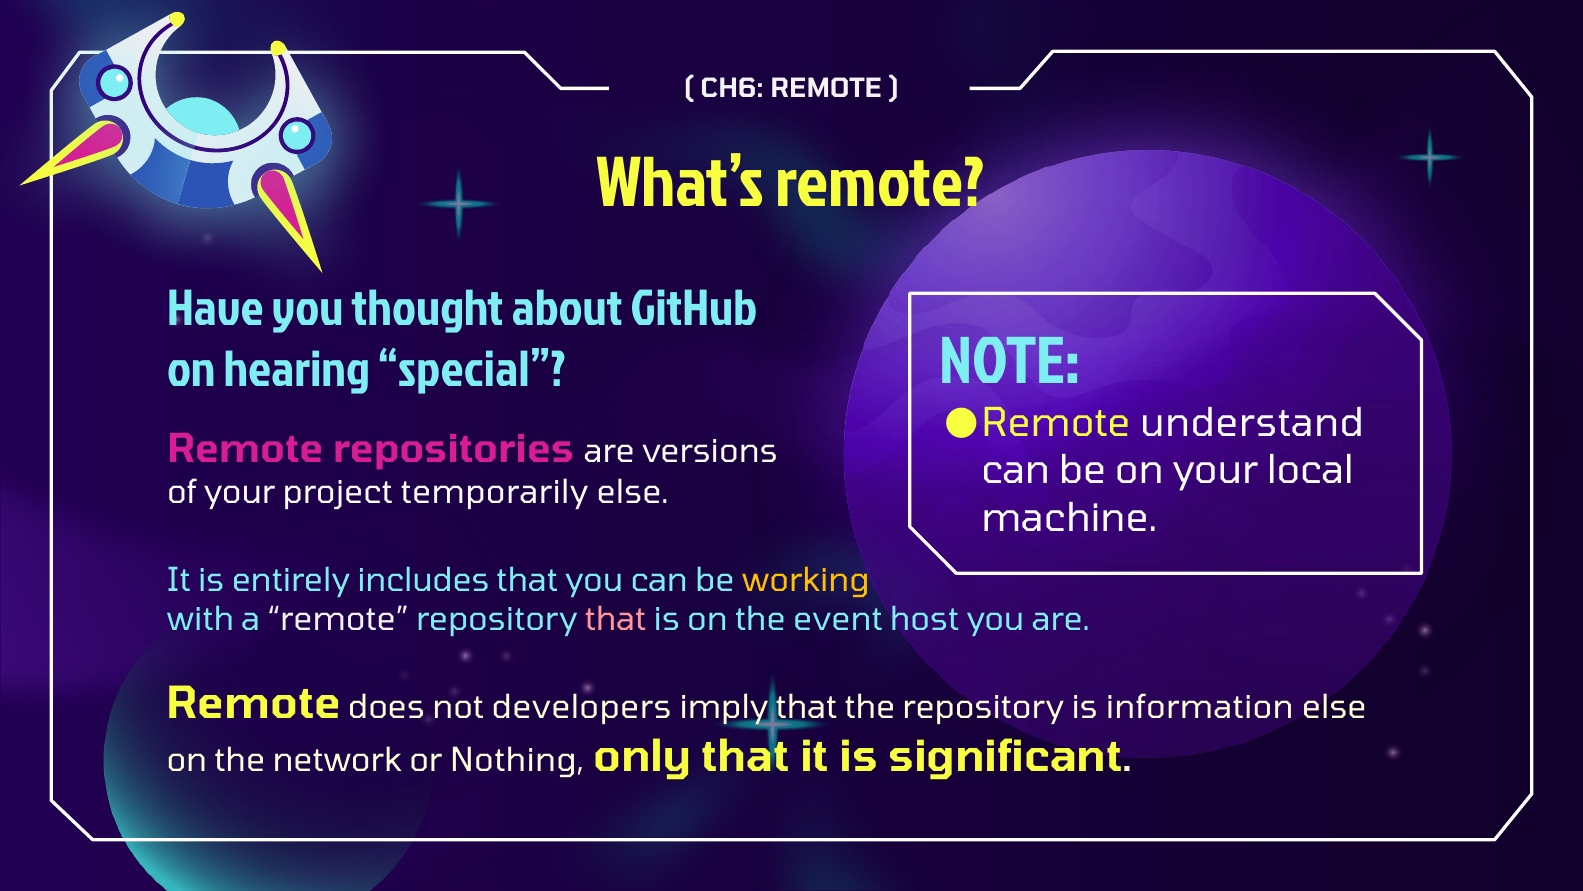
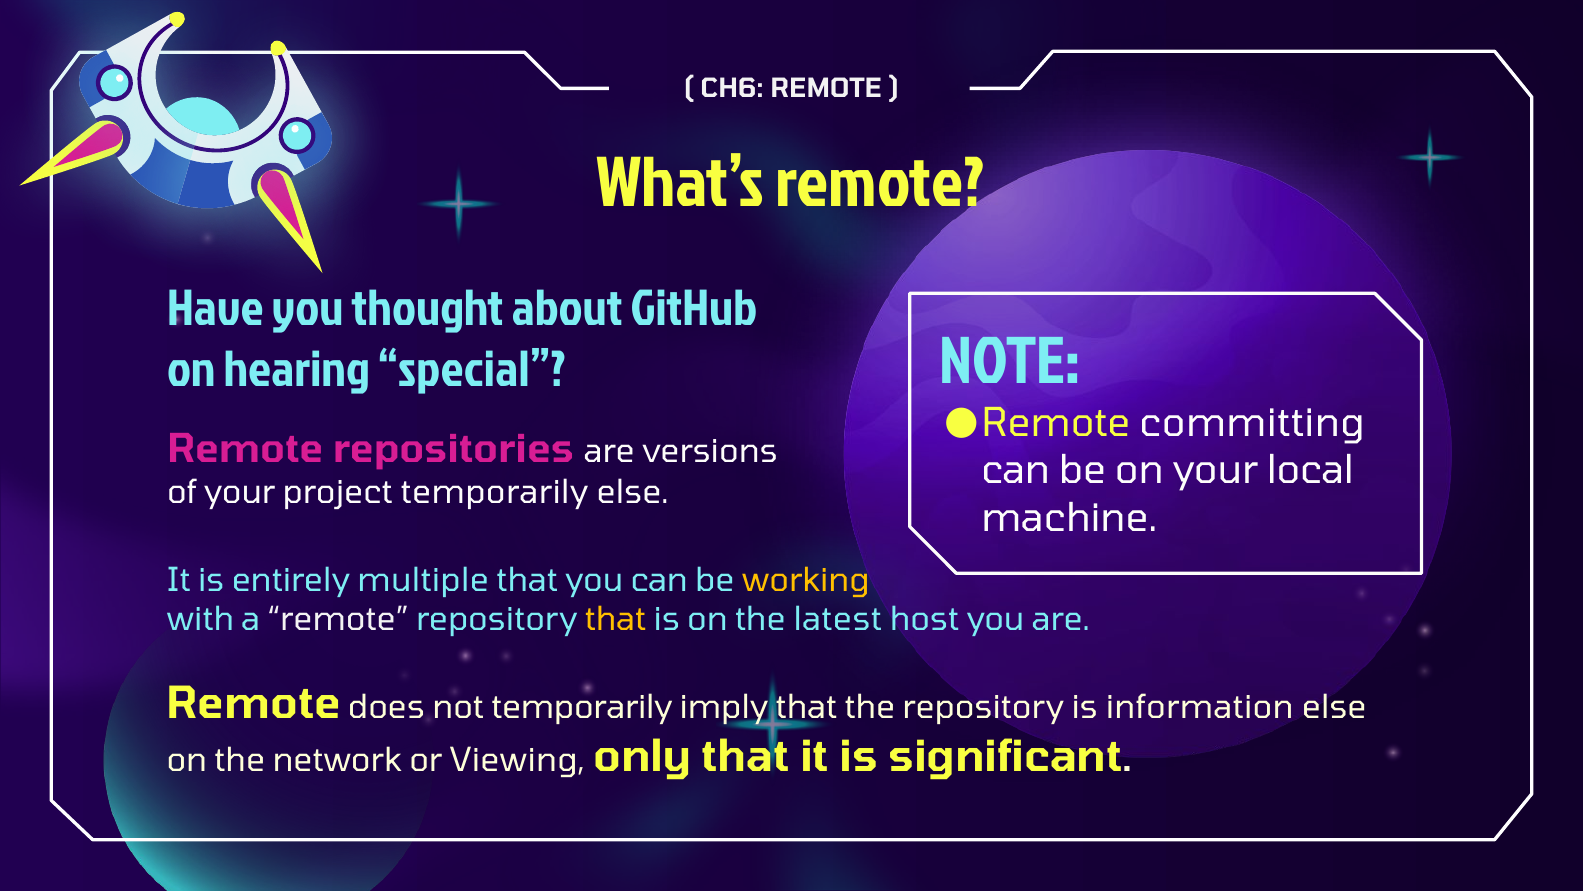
understand: understand -> committing (1252, 423)
includes: includes -> multiple (423, 580)
that colour: pink -> yellow (616, 620)
event: event -> latest (838, 620)
not developers: developers -> temporarily (582, 707)
Nothing: Nothing -> Viewing (517, 760)
